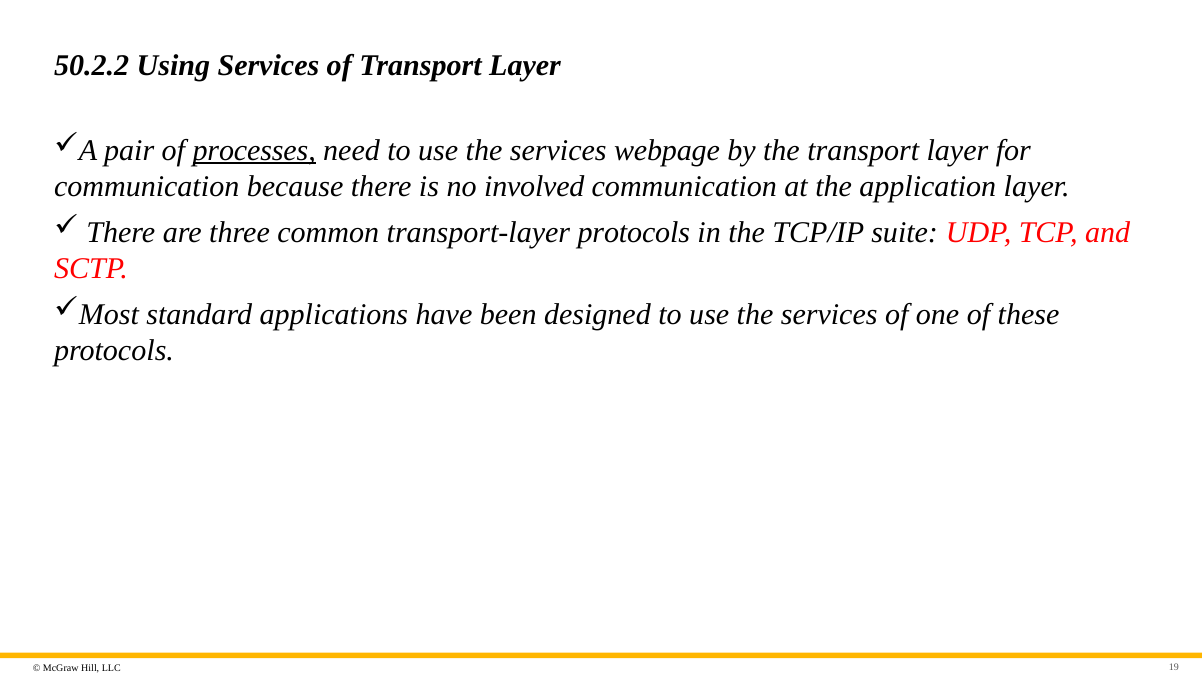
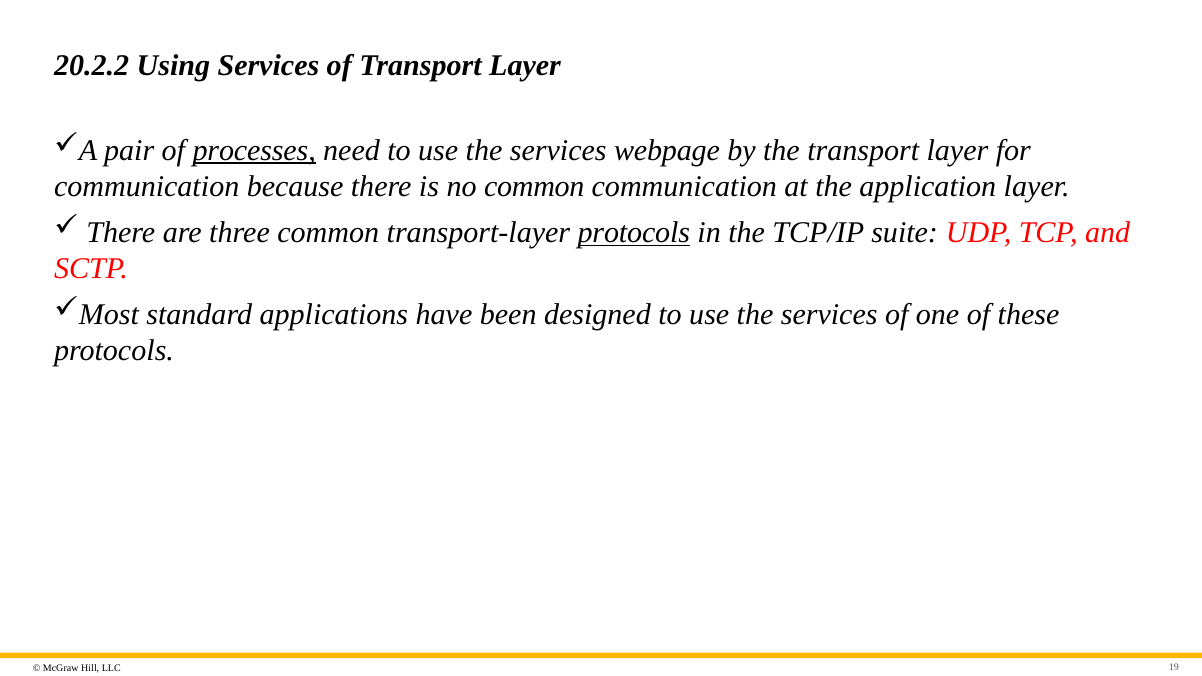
50.2.2: 50.2.2 -> 20.2.2 (92, 66)
no involved: involved -> common (534, 187)
protocols underline: none -> present (634, 233)
